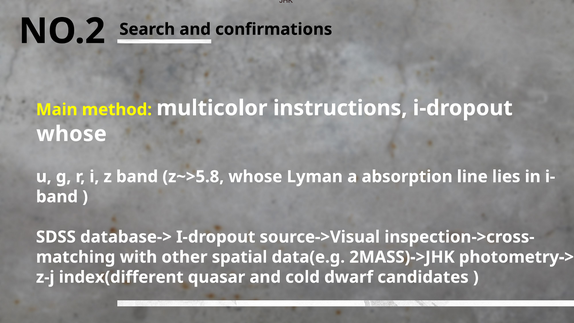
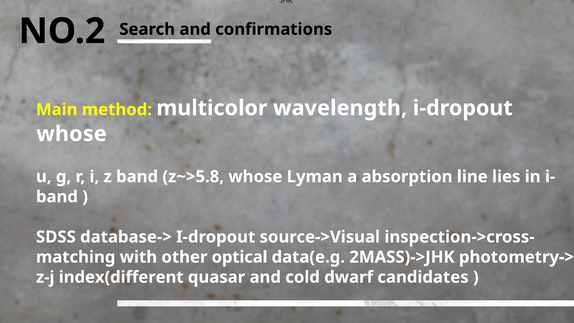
instructions: instructions -> wavelength (340, 108)
spatial: spatial -> optical (240, 257)
